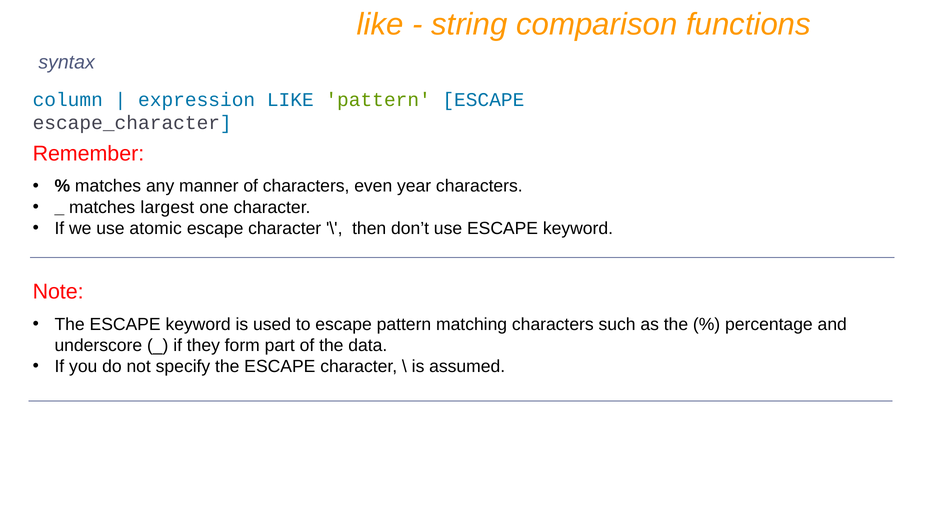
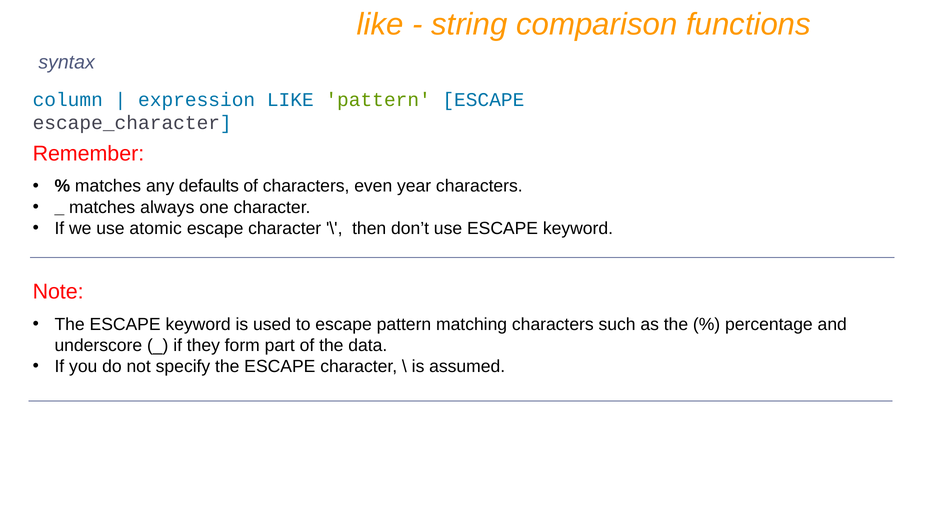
manner: manner -> defaults (209, 186)
largest: largest -> always (167, 207)
